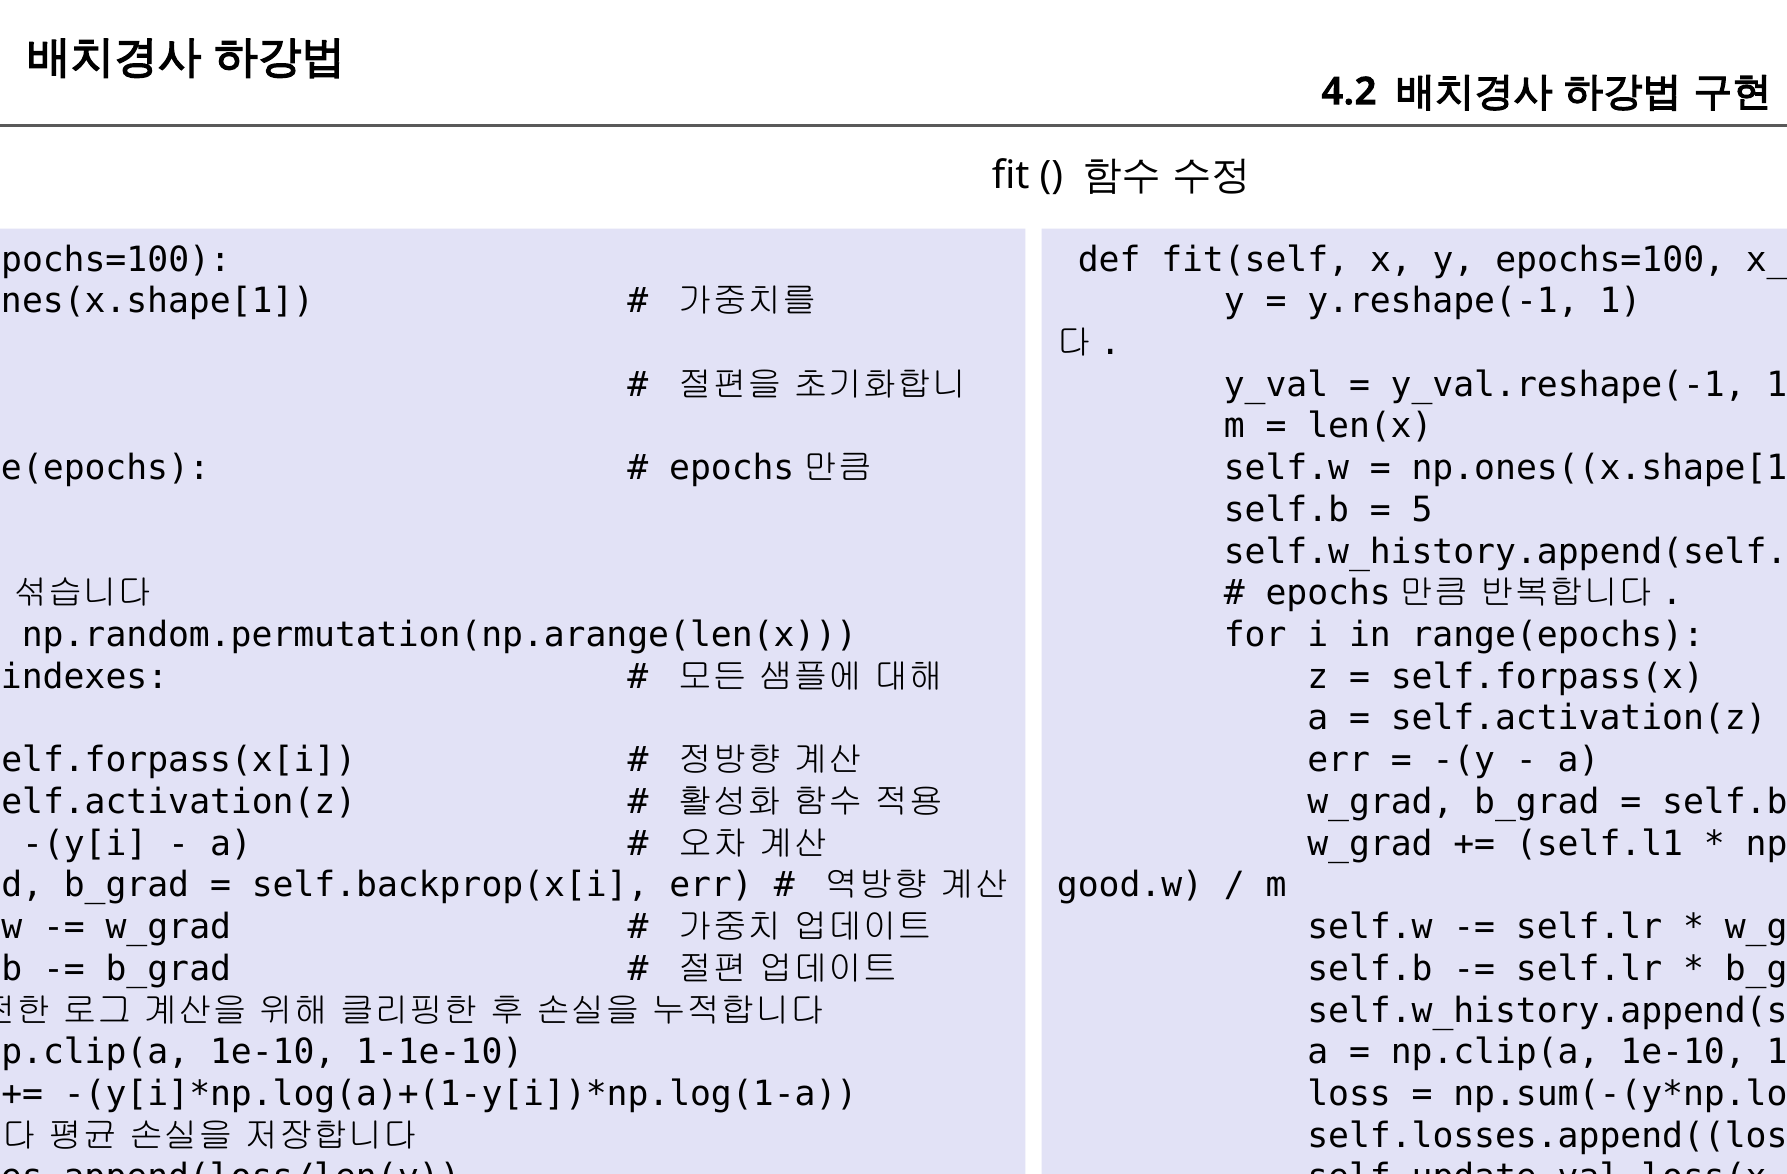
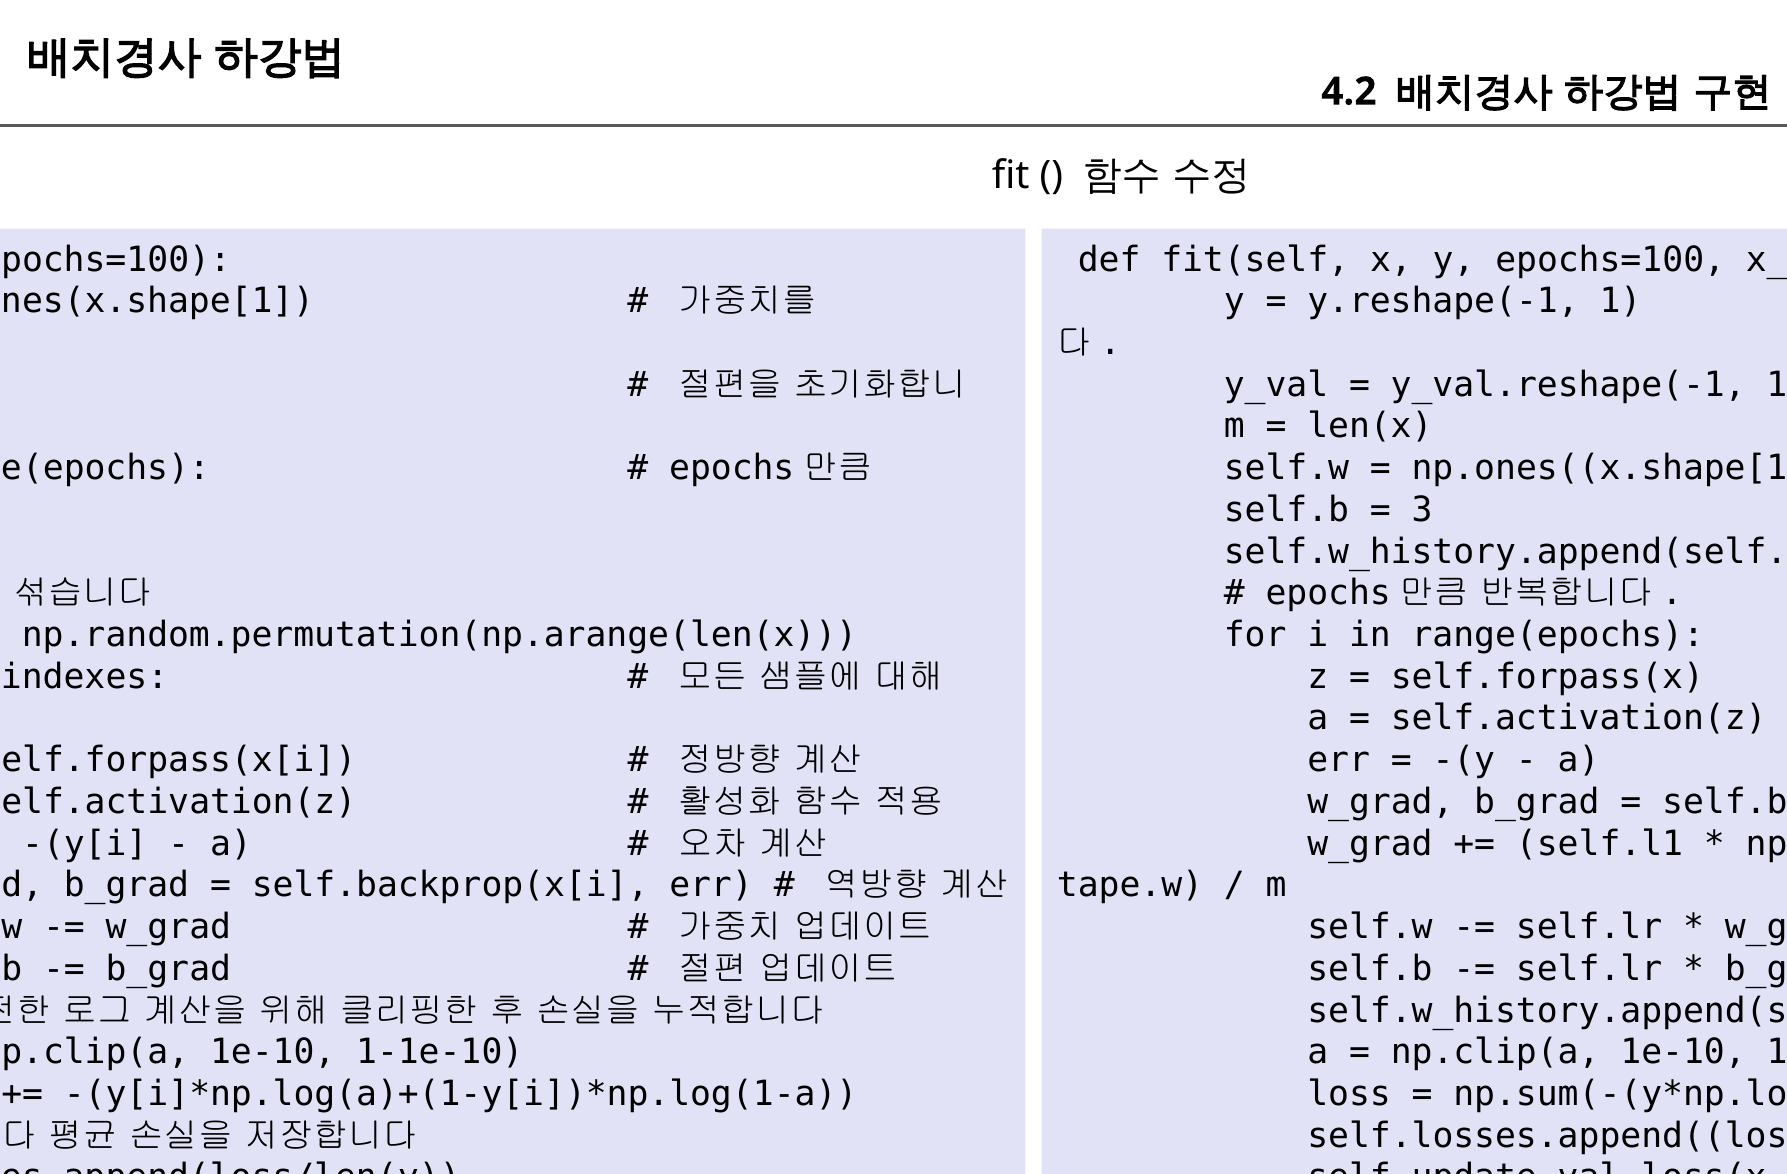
5: 5 -> 3 (1422, 510)
good.w: good.w -> tape.w (1130, 885)
